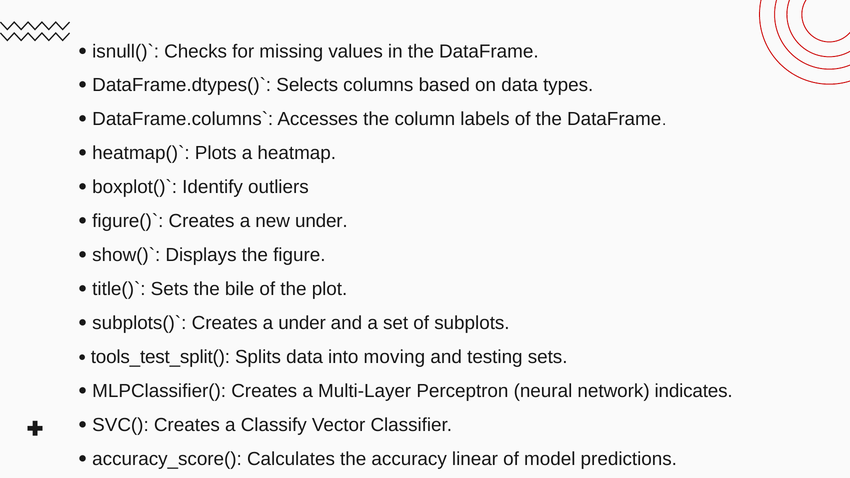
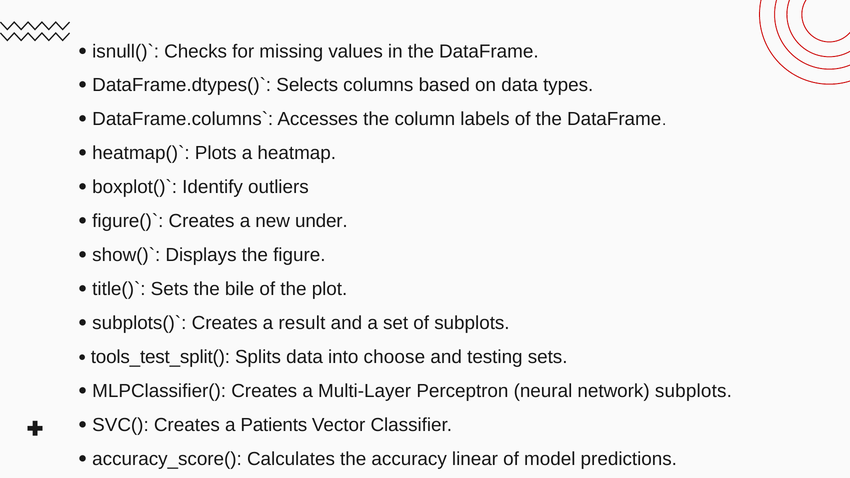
a under: under -> result (302, 323)
moving: moving -> choose (394, 357)
network indicates: indicates -> subplots (693, 391)
Classify: Classify -> Patients (274, 425)
